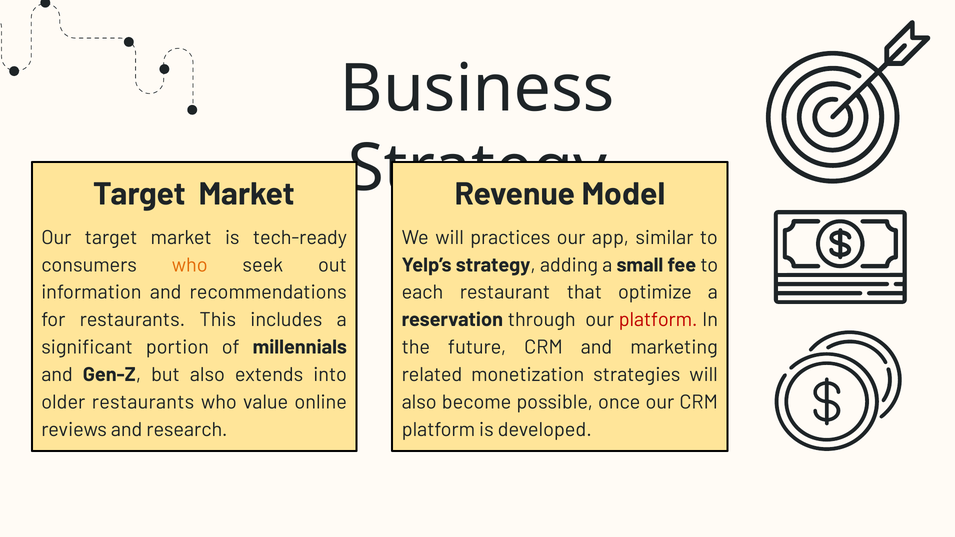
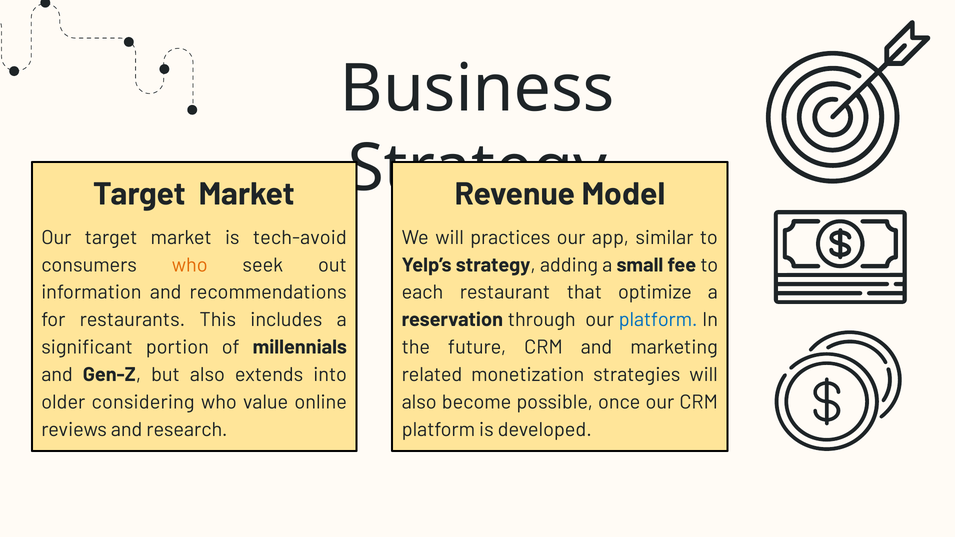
tech-ready: tech-ready -> tech-avoid (300, 238)
platform colour: red -> blue (658, 320)
older restaurants: restaurants -> considering (143, 402)
